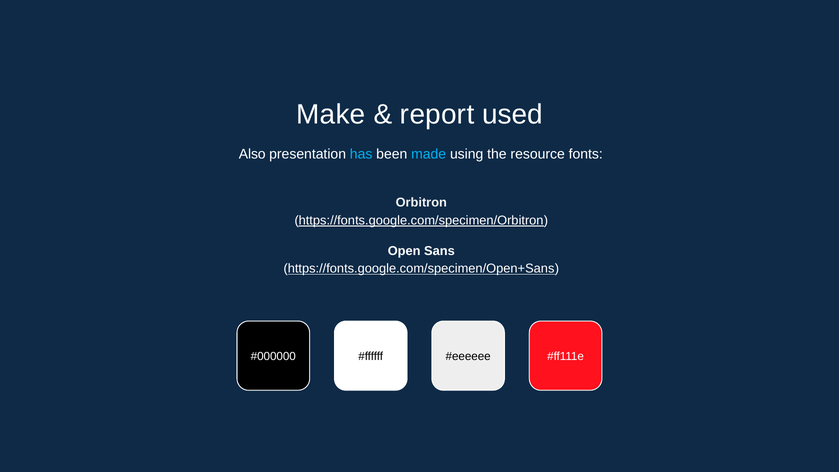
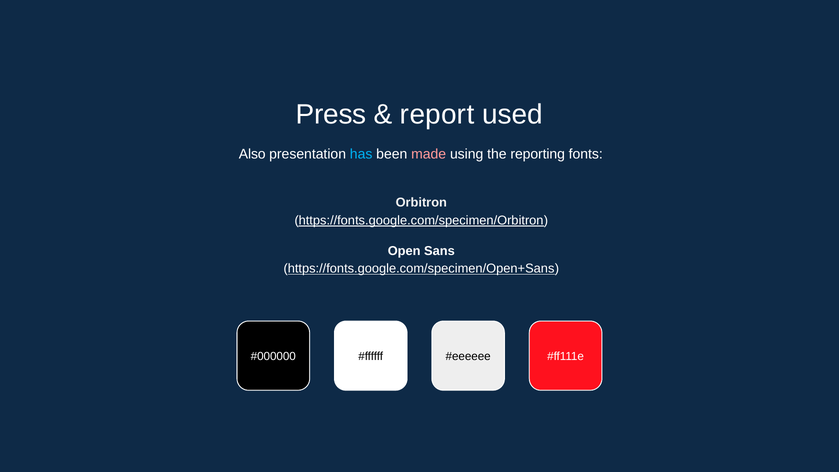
Make: Make -> Press (331, 115)
made colour: light blue -> pink (429, 154)
resource: resource -> reporting (538, 154)
